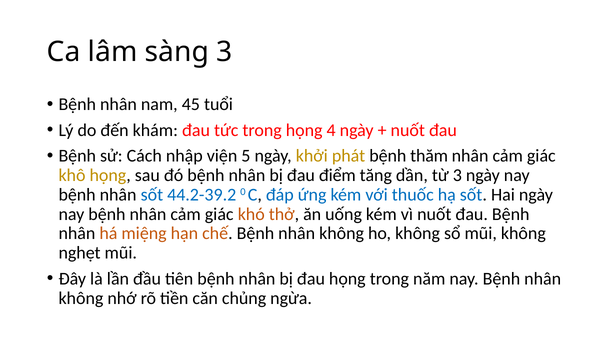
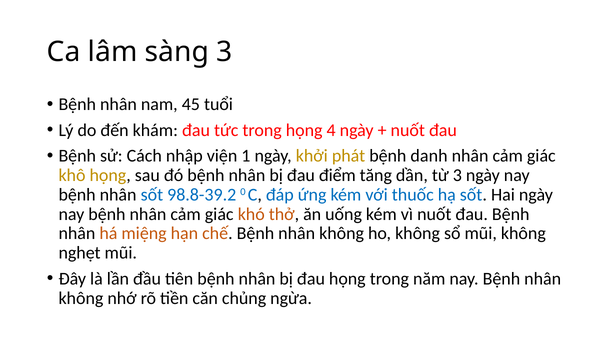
5: 5 -> 1 (246, 156)
thăm: thăm -> danh (429, 156)
44.2-39.2: 44.2-39.2 -> 98.8-39.2 (202, 194)
